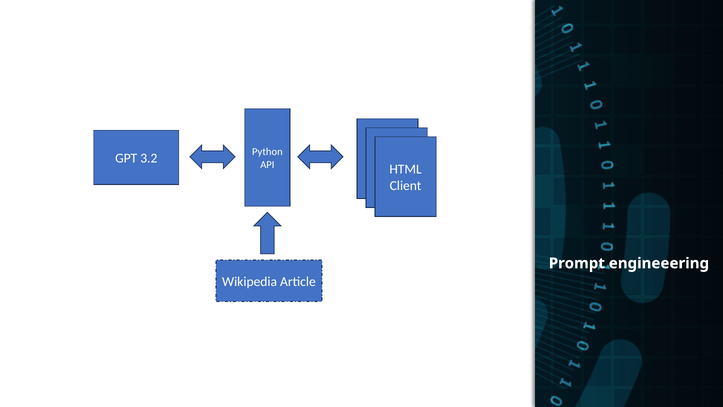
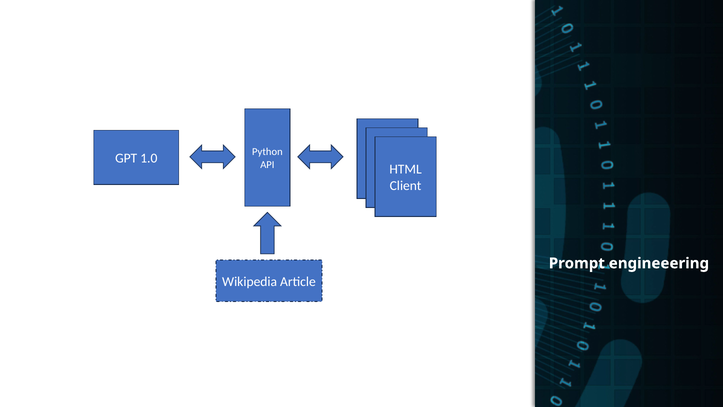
3.2: 3.2 -> 1.0 (149, 158)
